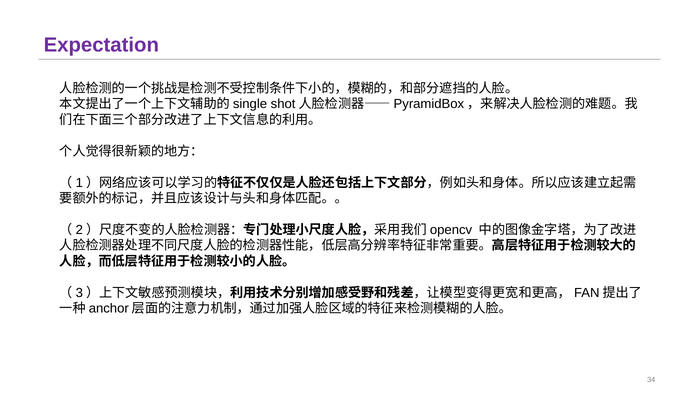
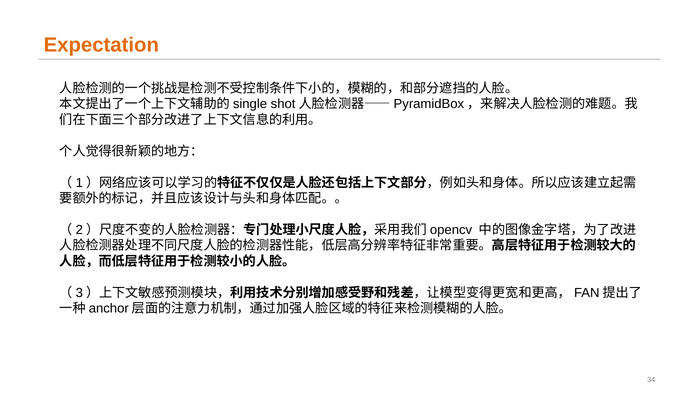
Expectation colour: purple -> orange (101, 45)
